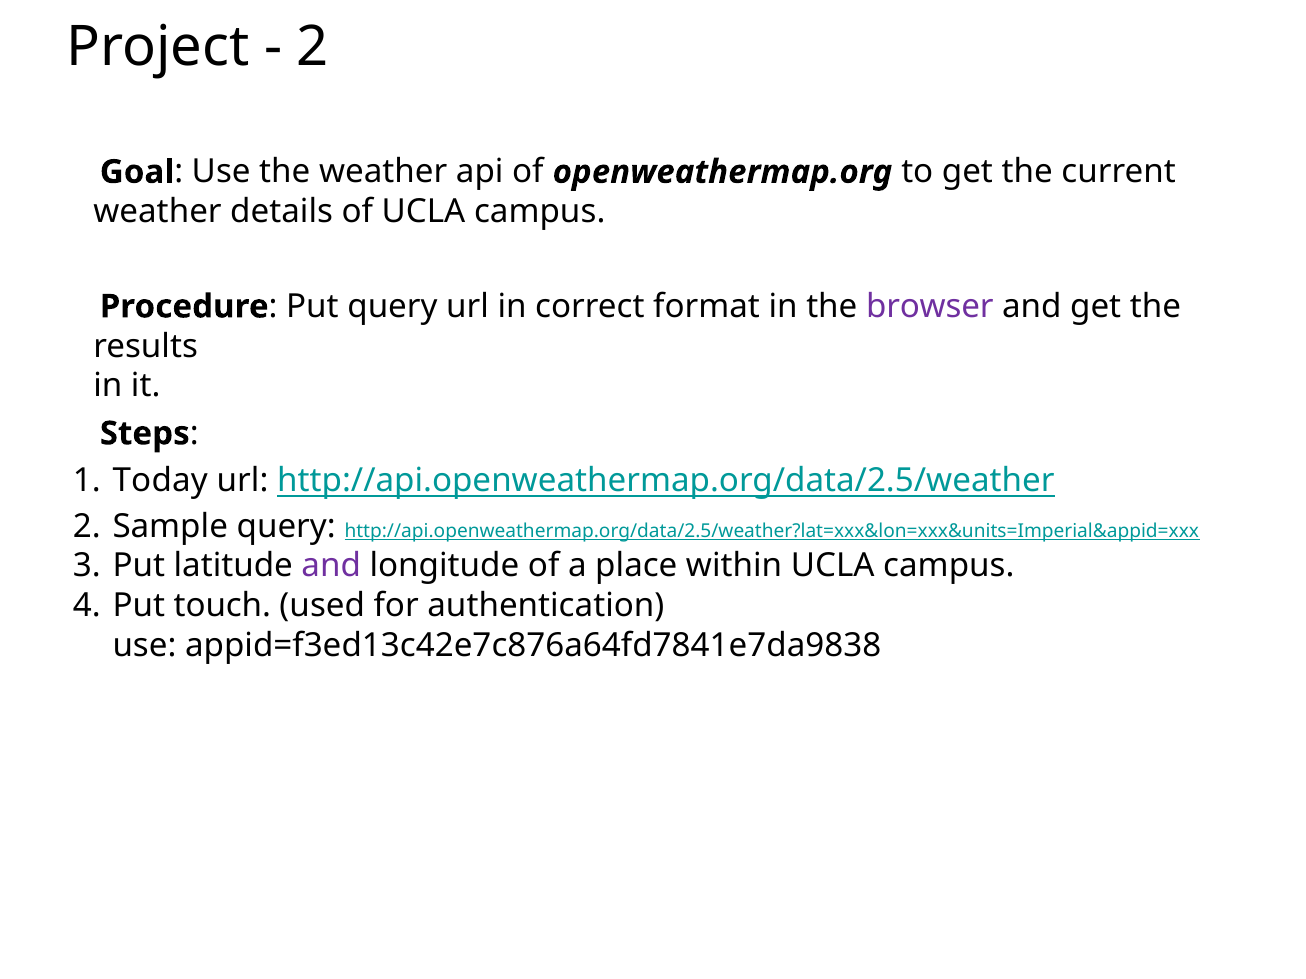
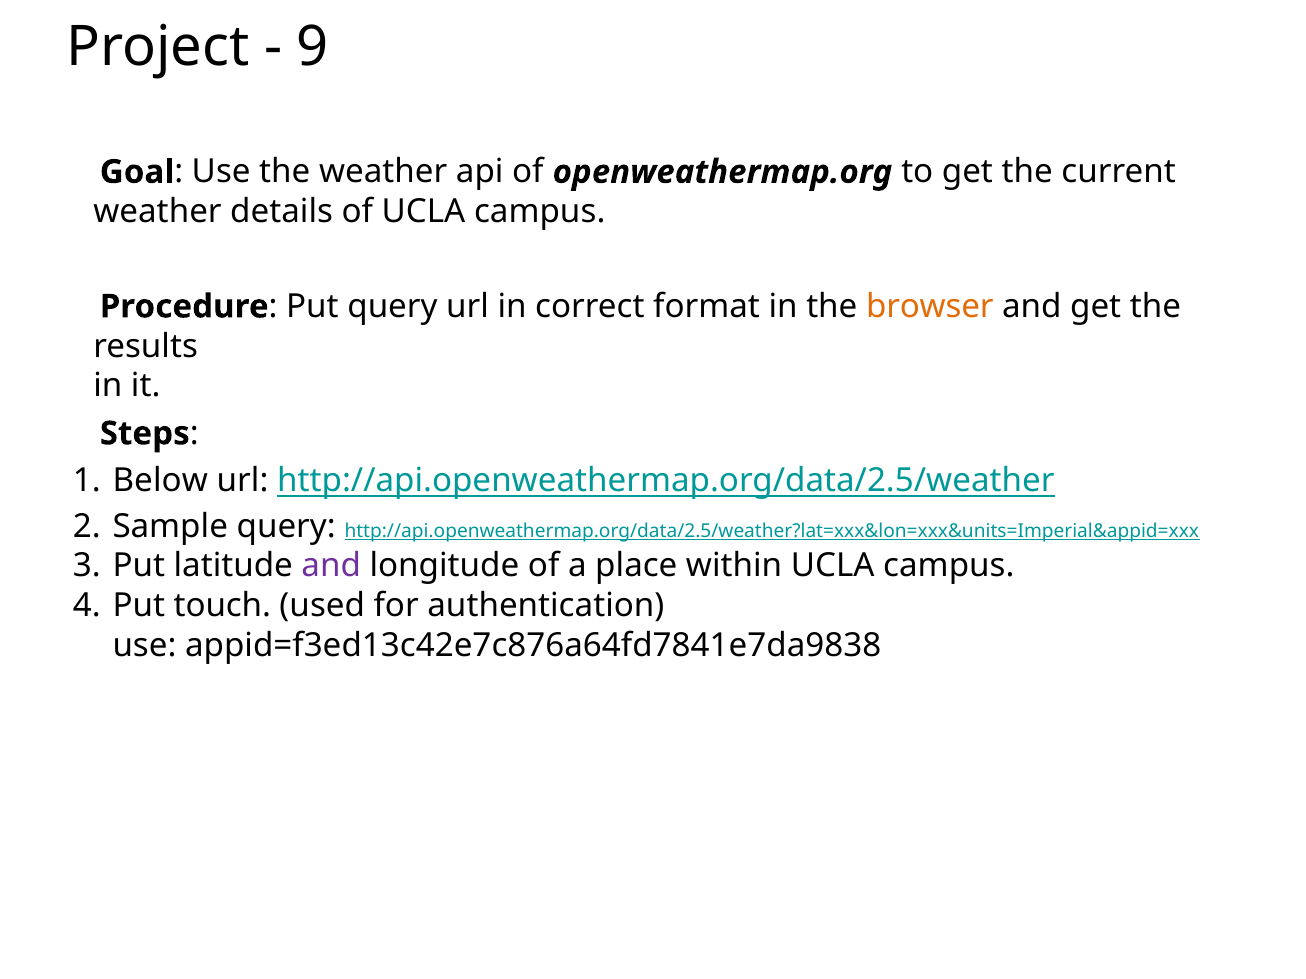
2: 2 -> 9 (313, 47)
browser colour: purple -> orange (930, 307)
Today: Today -> Below (160, 481)
